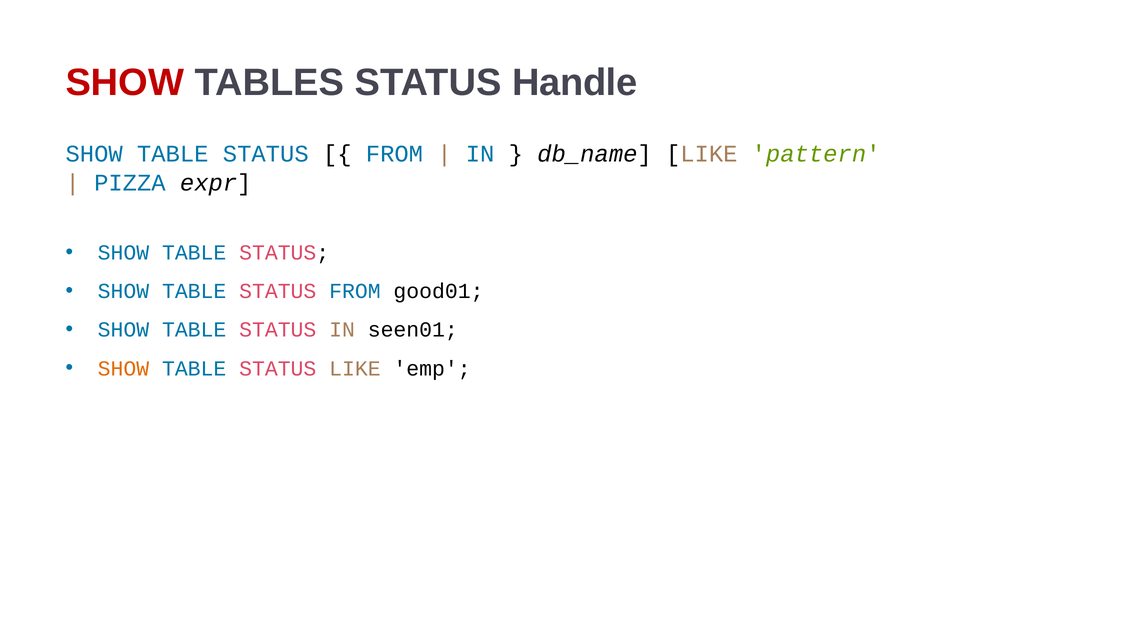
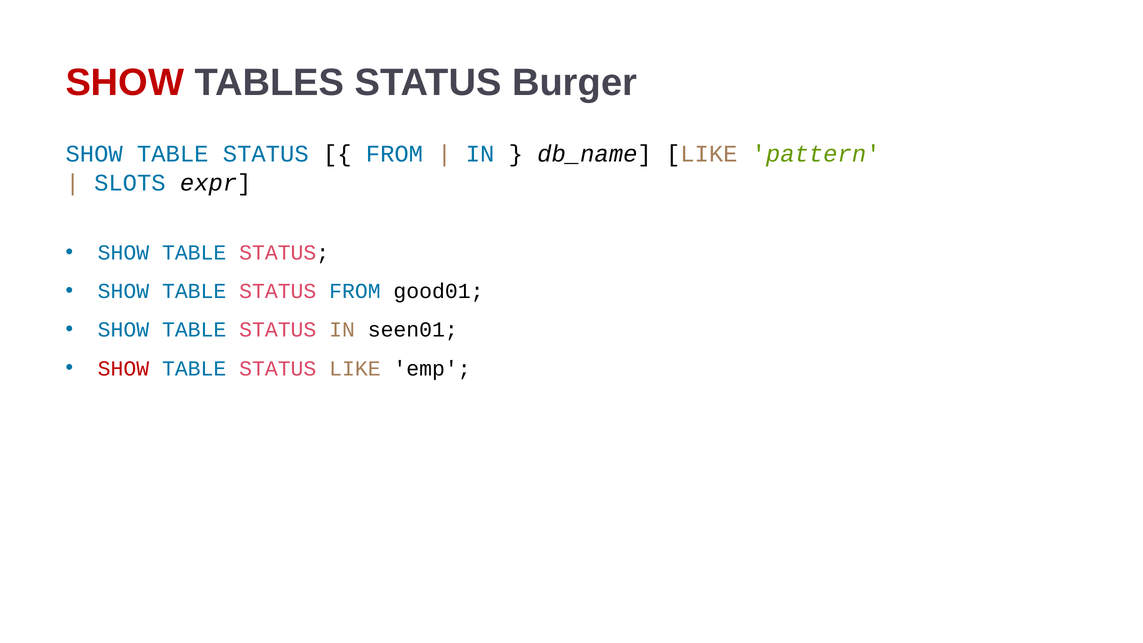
Handle: Handle -> Burger (575, 83)
PIZZA: PIZZA -> SLOTS (130, 183)
SHOW colour: orange -> red (123, 368)
